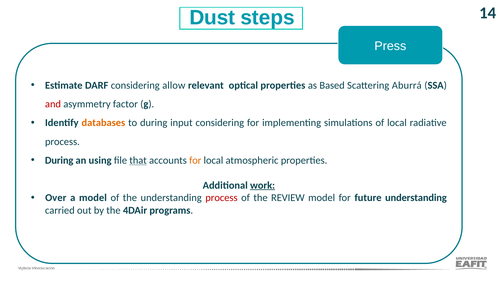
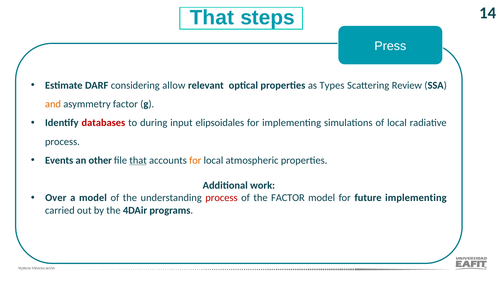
Dust: Dust -> That (212, 18)
Based: Based -> Types (332, 85)
Aburrá: Aburrá -> Review (407, 85)
and colour: red -> orange (53, 104)
databases colour: orange -> red (103, 123)
input considering: considering -> elipsoidales (220, 123)
During: During -> Events (59, 160)
using: using -> other (100, 160)
work underline: present -> none (263, 185)
the REVIEW: REVIEW -> FACTOR (288, 198)
future understanding: understanding -> implementing (416, 198)
